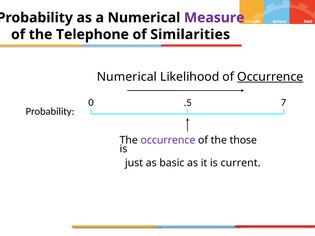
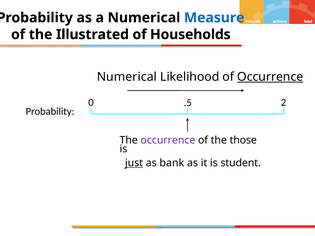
Measure colour: purple -> blue (214, 18)
Telephone: Telephone -> Illustrated (92, 35)
Similarities: Similarities -> Households (190, 35)
7: 7 -> 2 (284, 102)
just underline: none -> present (134, 163)
basic: basic -> bank (172, 163)
current: current -> student (241, 163)
